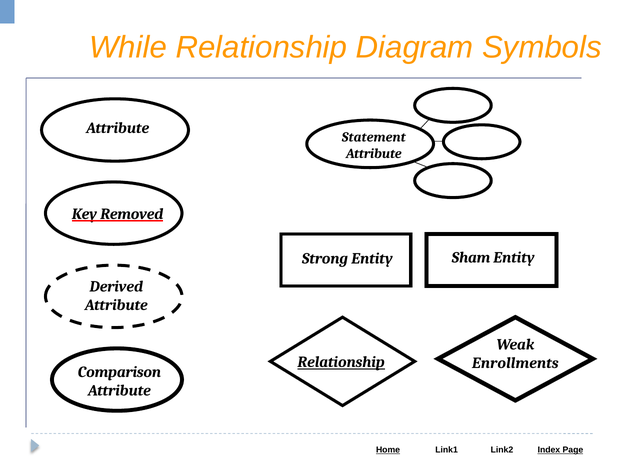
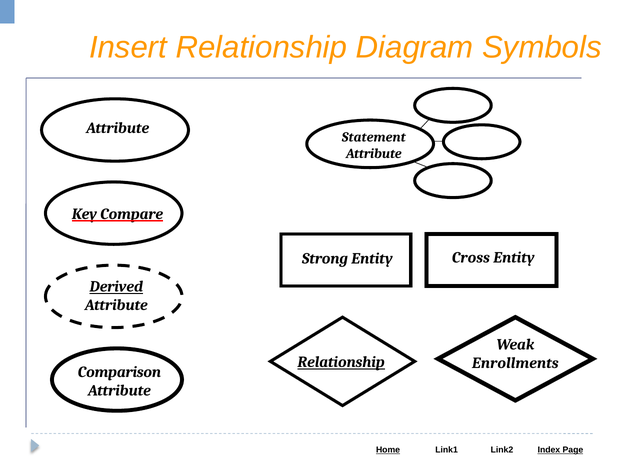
While: While -> Insert (128, 47)
Removed: Removed -> Compare (132, 214)
Sham: Sham -> Cross (471, 258)
Derived underline: none -> present (116, 287)
